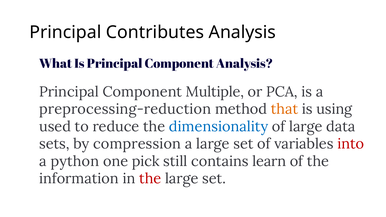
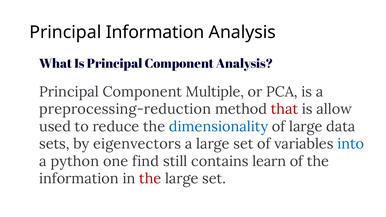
Principal Contributes: Contributes -> Information (155, 32)
that colour: orange -> red (284, 109)
using: using -> allow (334, 109)
compression: compression -> eigenvectors (137, 144)
into colour: red -> blue (351, 144)
pick: pick -> find (146, 161)
